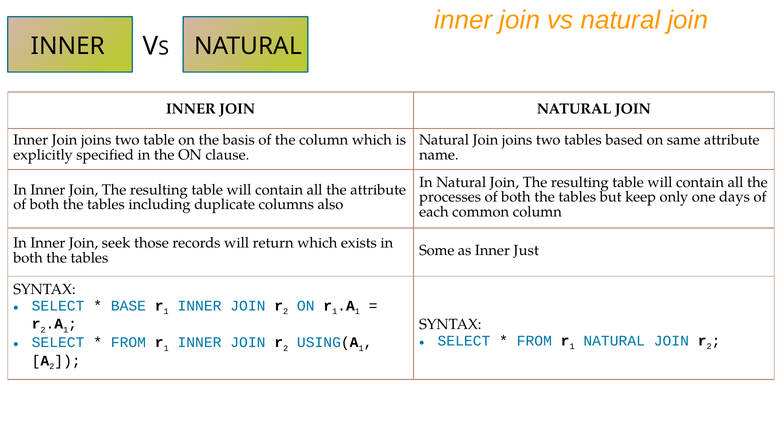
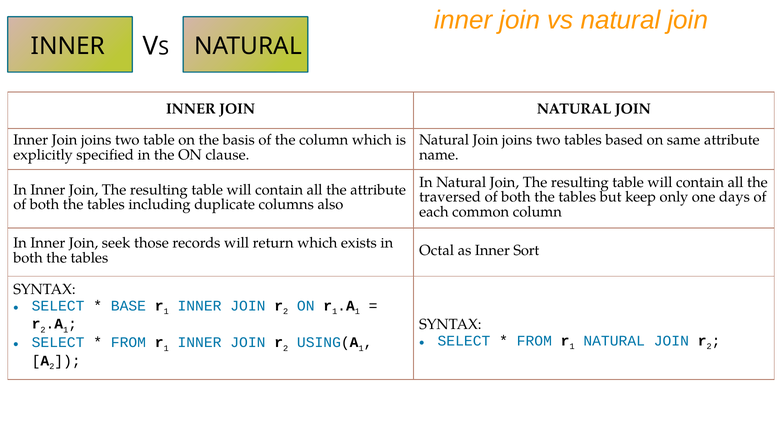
processes: processes -> traversed (450, 197)
Some: Some -> Octal (437, 250)
Just: Just -> Sort (526, 250)
